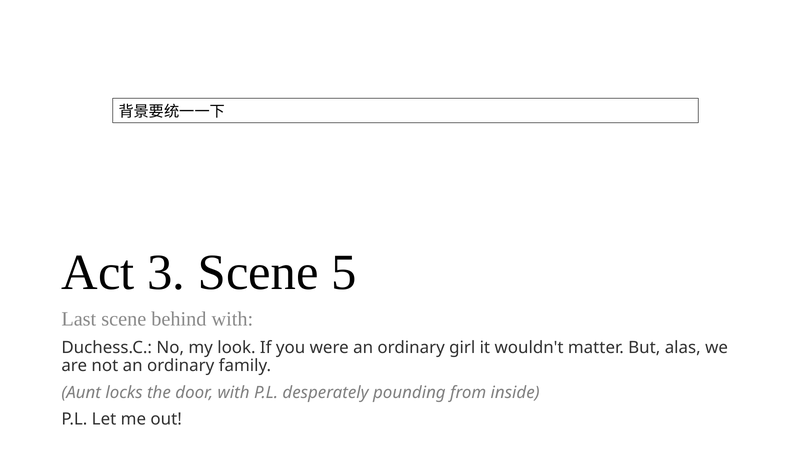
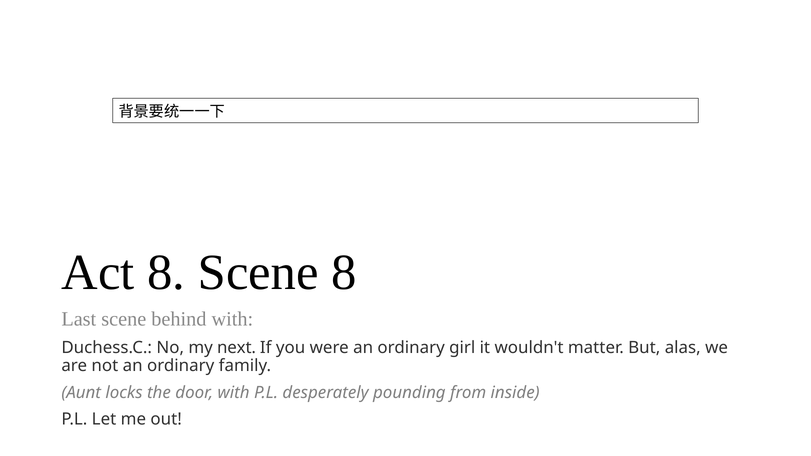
Act 3: 3 -> 8 (166, 273)
Scene 5: 5 -> 8 (344, 273)
look: look -> next (237, 348)
